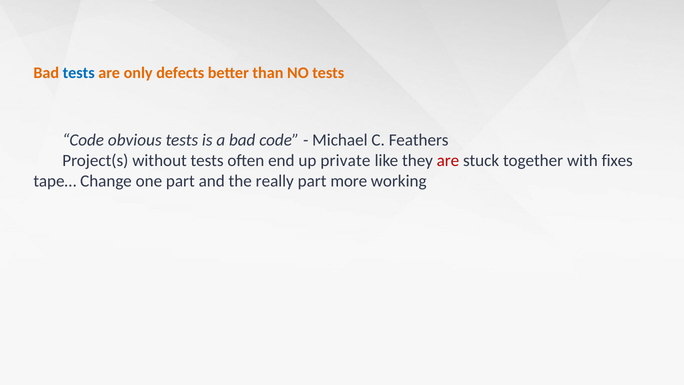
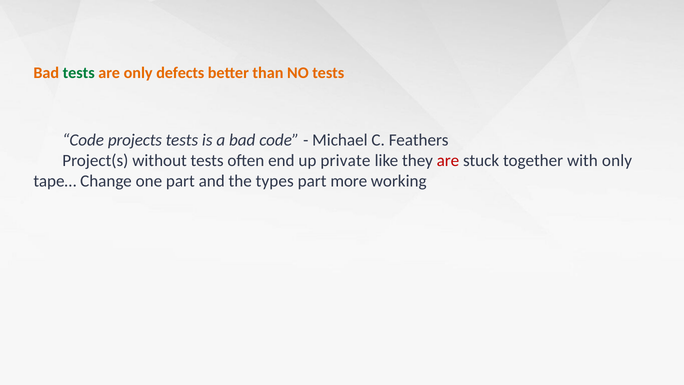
tests colour: blue -> green (79, 73)
obvious: obvious -> projects (135, 140)
with fixes: fixes -> only (617, 161)
really: really -> types (275, 181)
